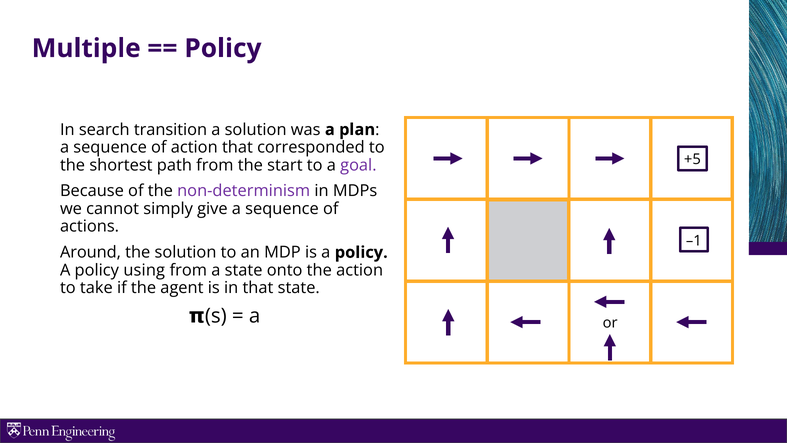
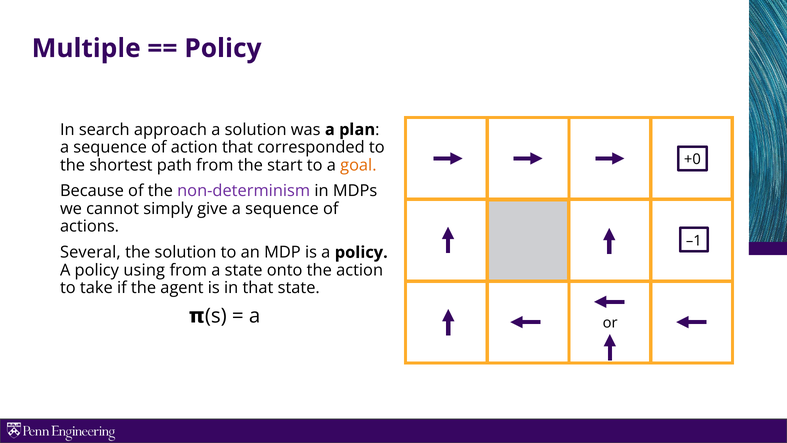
transition: transition -> approach (170, 130)
+5: +5 -> +0 (692, 159)
goal colour: purple -> orange (358, 165)
Around: Around -> Several (90, 252)
